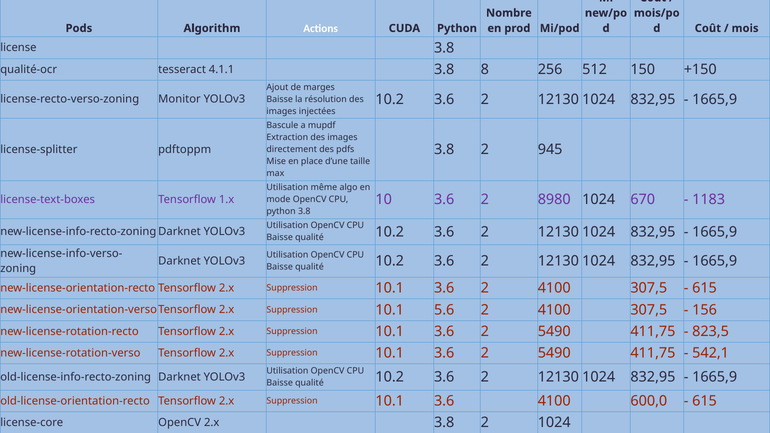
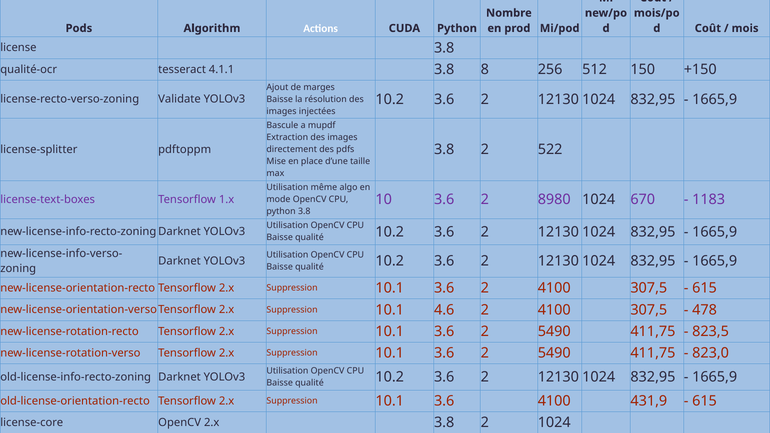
Monitor: Monitor -> Validate (180, 99)
945: 945 -> 522 (550, 150)
5.6: 5.6 -> 4.6 (444, 310)
156: 156 -> 478 (705, 310)
542,1: 542,1 -> 823,0 (711, 353)
600,0: 600,0 -> 431,9 (649, 401)
